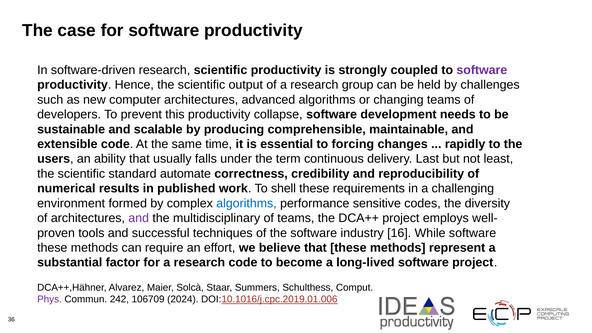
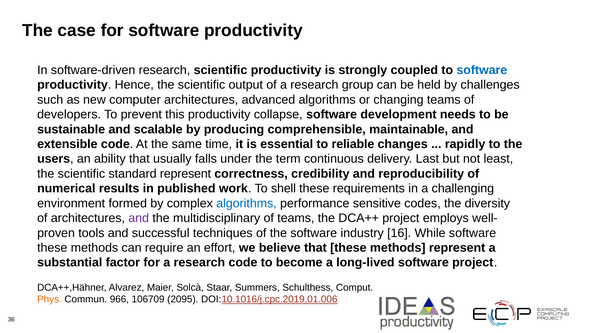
software colour: purple -> blue (482, 70)
forcing: forcing -> reliable (353, 144)
standard automate: automate -> represent (185, 174)
Phys colour: purple -> orange (49, 299)
242: 242 -> 966 (119, 299)
2024: 2024 -> 2095 (183, 299)
